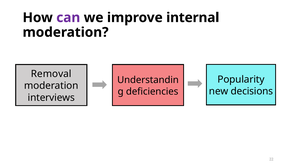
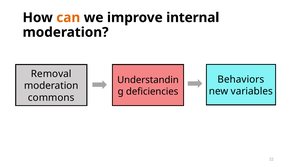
can colour: purple -> orange (68, 18)
Popularity: Popularity -> Behaviors (241, 79)
decisions: decisions -> variables (252, 91)
interviews: interviews -> commons (51, 97)
